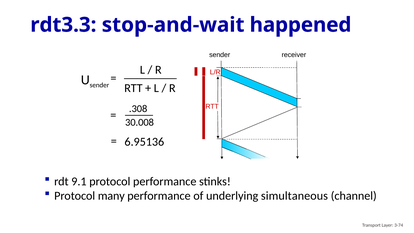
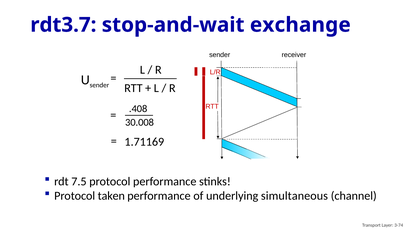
rdt3.3: rdt3.3 -> rdt3.7 (63, 25)
happened: happened -> exchange (300, 25)
.308: .308 -> .408 (138, 109)
6.95136: 6.95136 -> 1.71169 (144, 142)
9.1: 9.1 -> 7.5 (79, 181)
many: many -> taken (111, 196)
